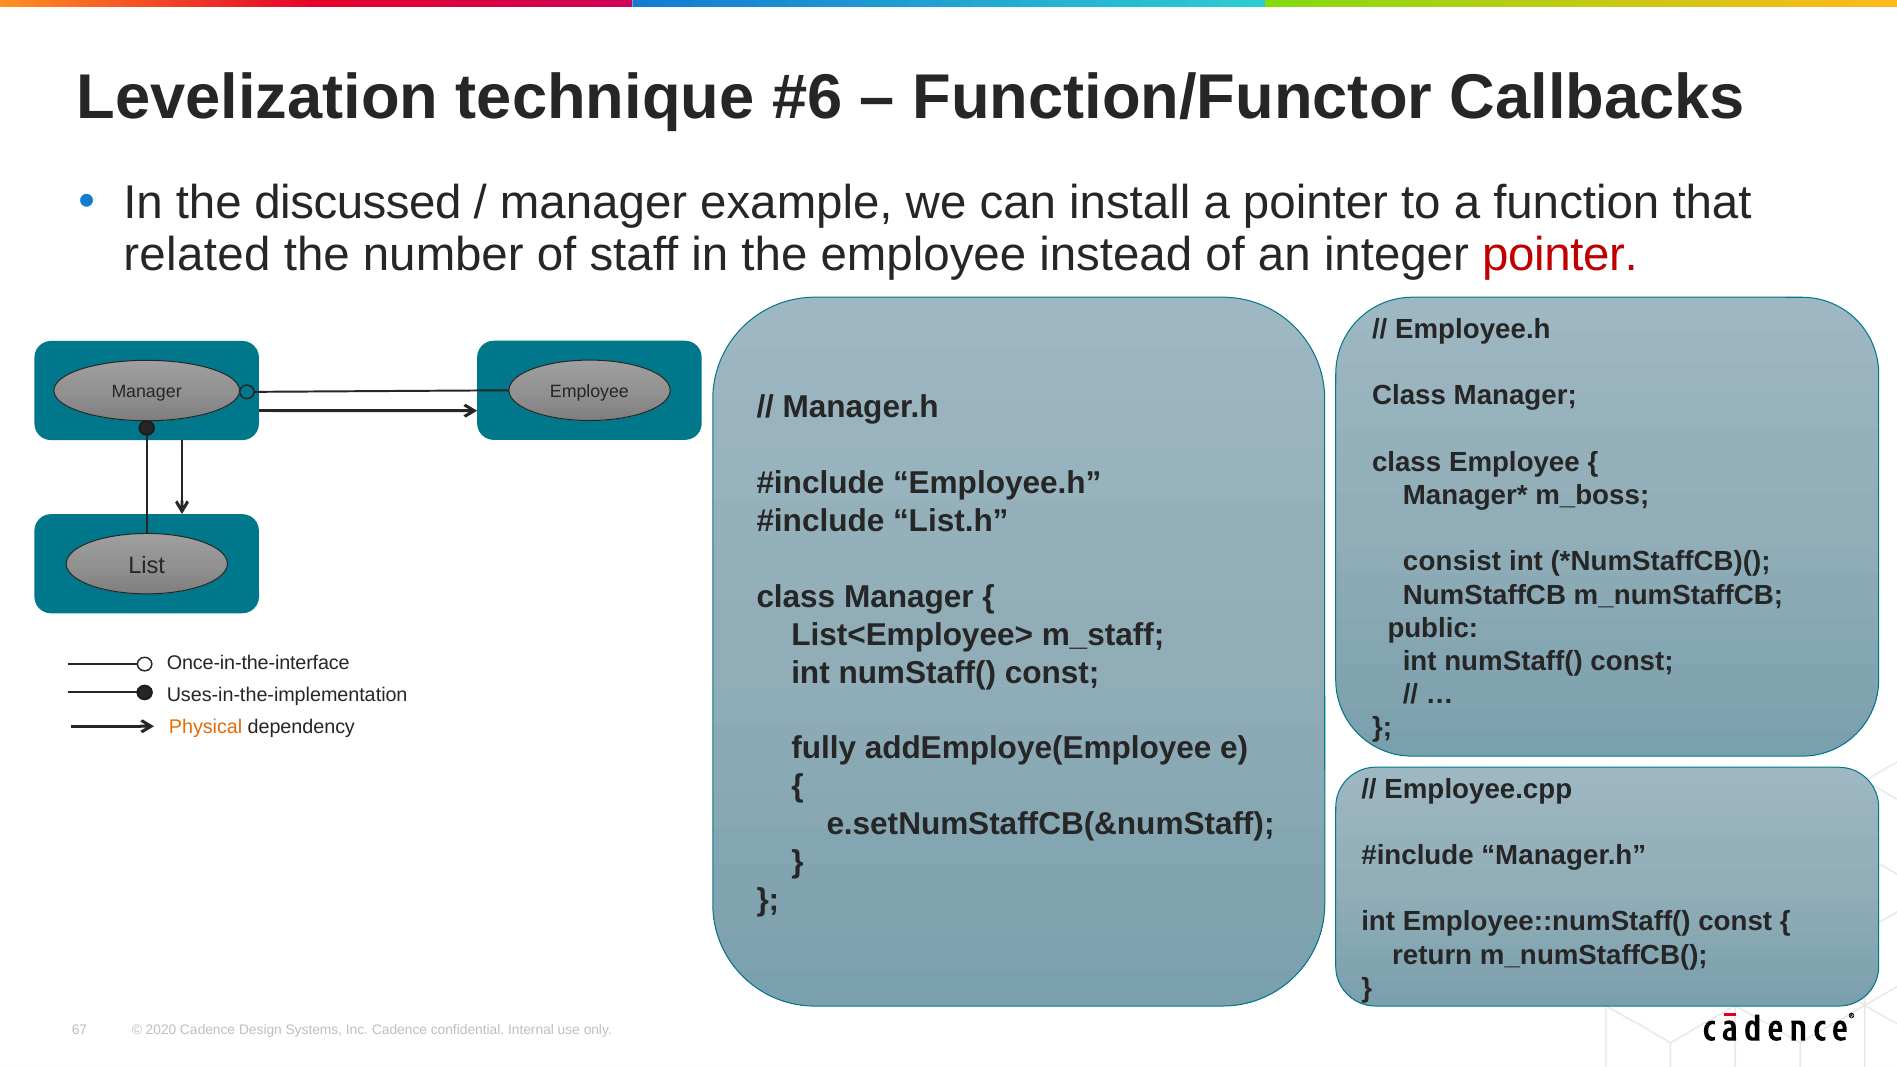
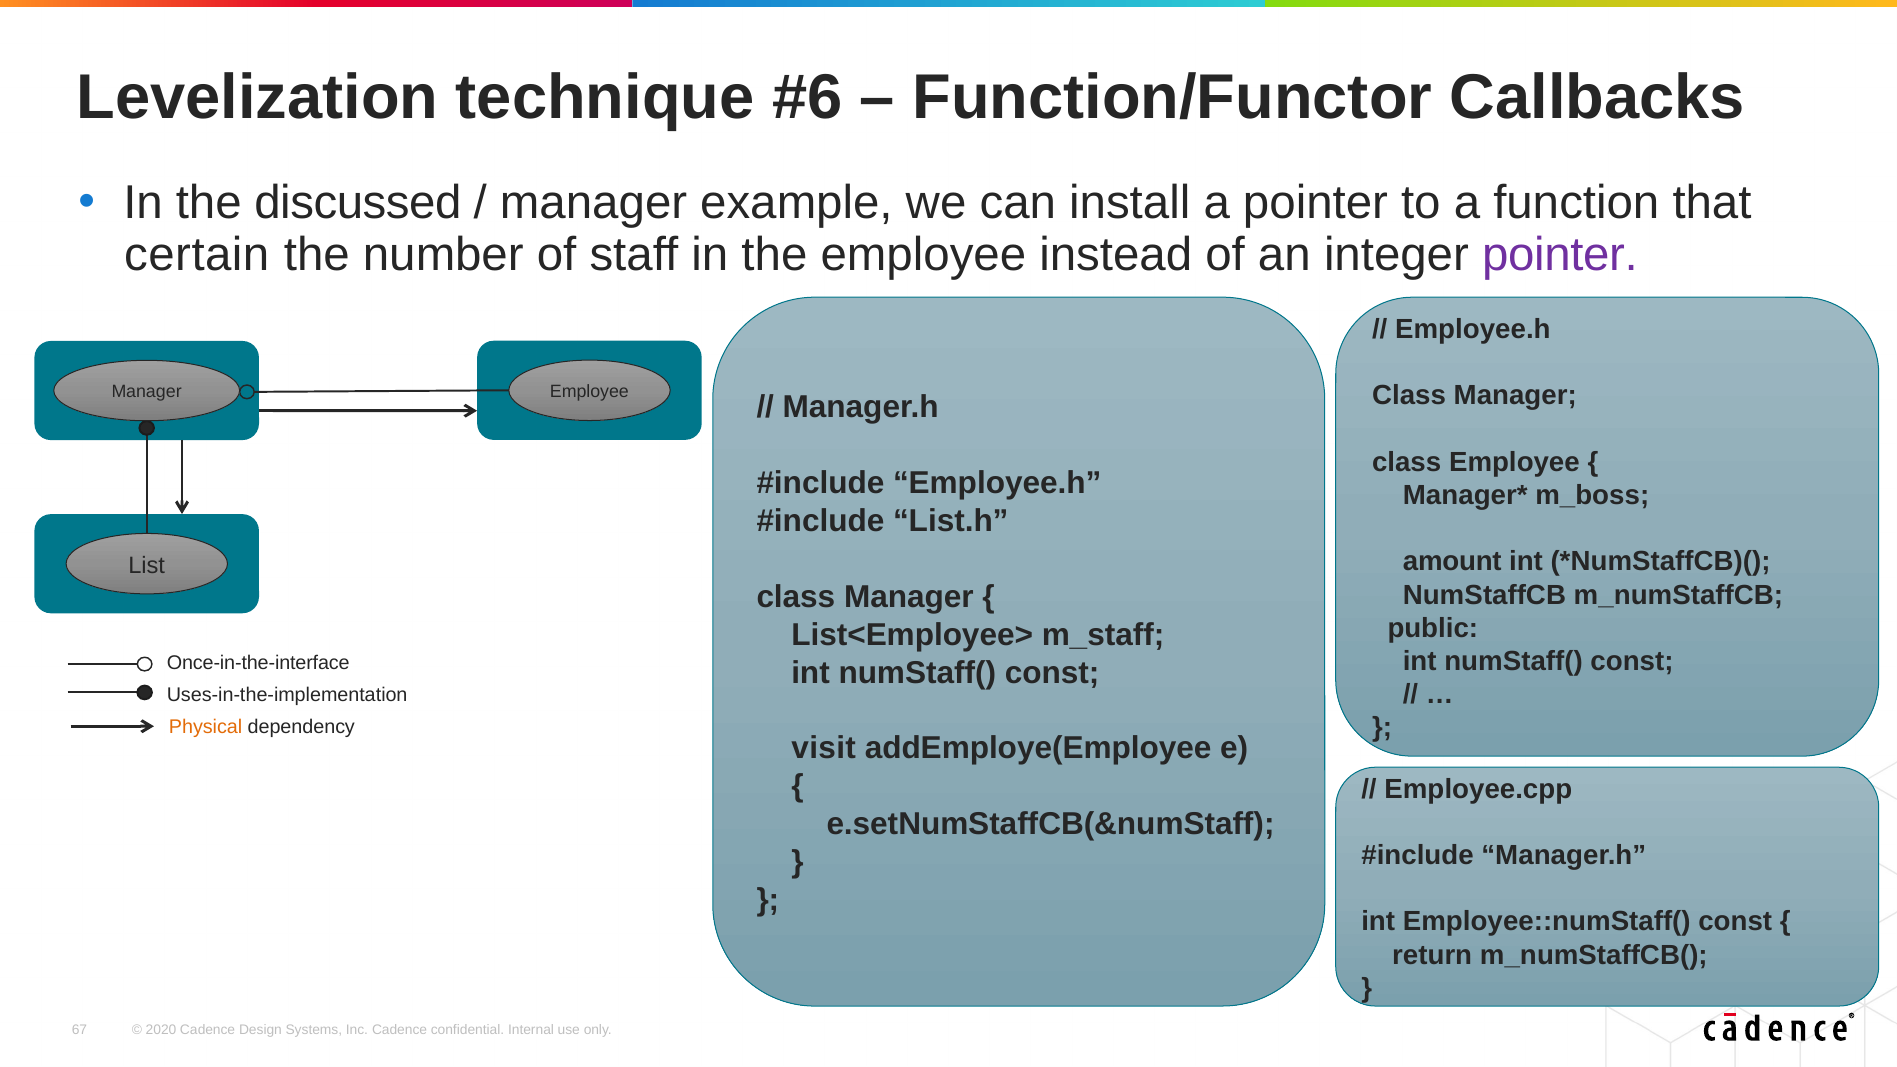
related: related -> certain (197, 254)
pointer colour: red -> purple (1560, 254)
consist: consist -> amount (1452, 562)
fully: fully -> visit (824, 749)
